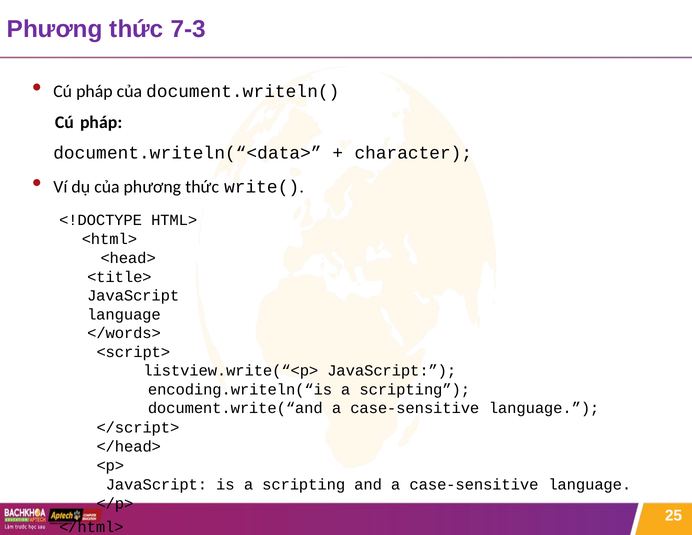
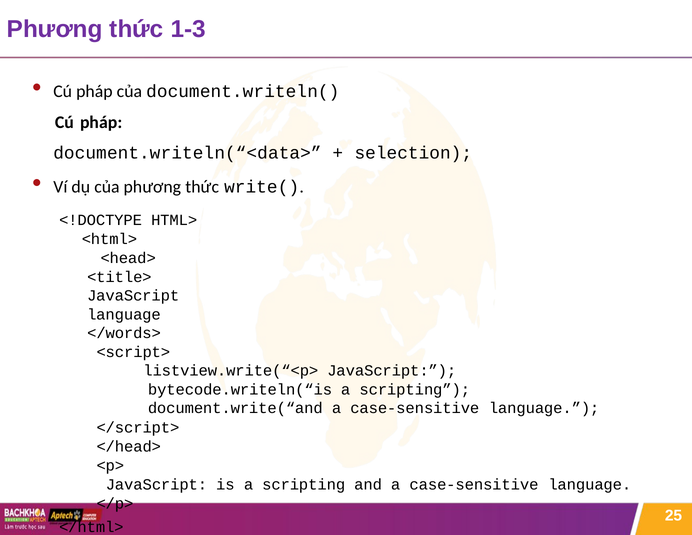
7-3: 7-3 -> 1-3 (188, 29)
character: character -> selection (413, 153)
encoding.writeln(“is: encoding.writeln(“is -> bytecode.writeln(“is (240, 389)
